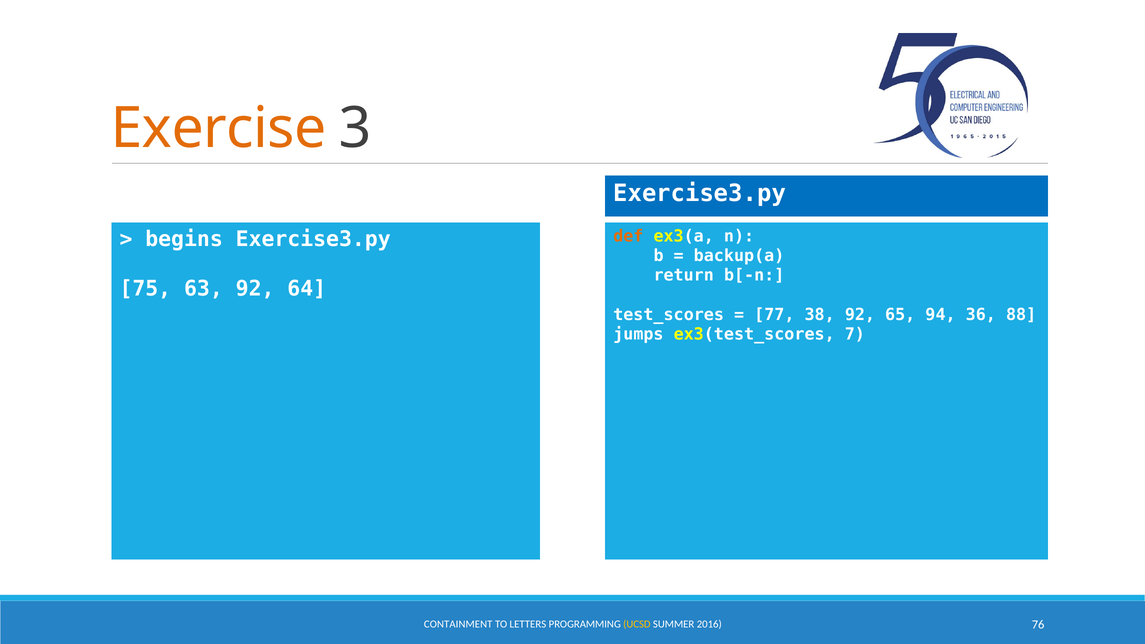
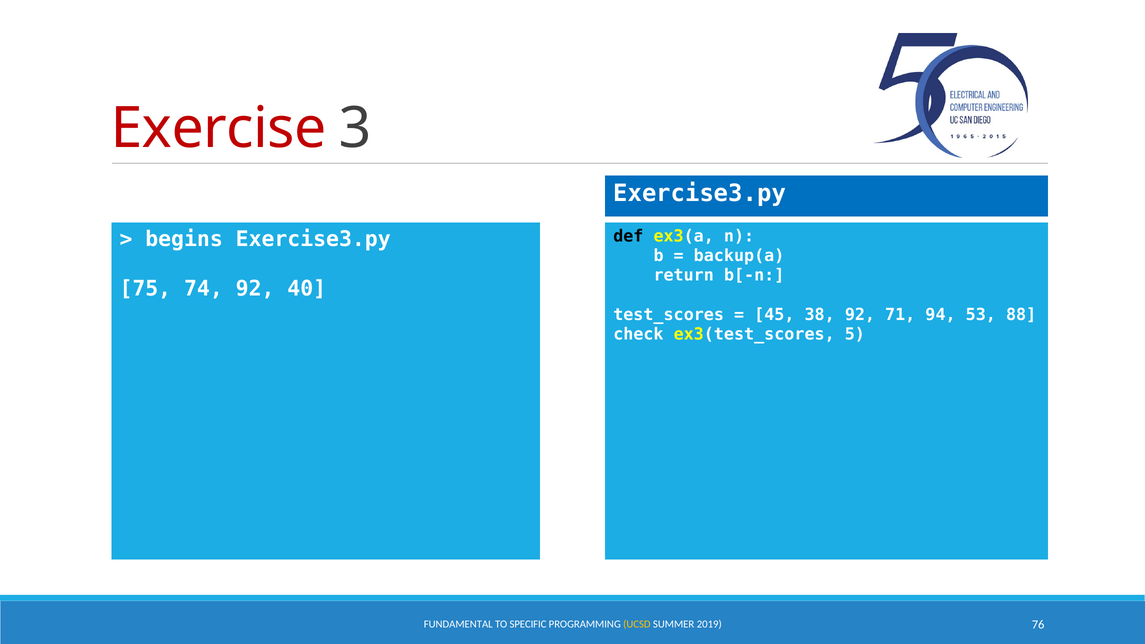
Exercise colour: orange -> red (219, 128)
def colour: orange -> black (628, 236)
63: 63 -> 74 (203, 289)
64: 64 -> 40 (307, 289)
77: 77 -> 45 (774, 315)
65: 65 -> 71 (900, 315)
36: 36 -> 53 (981, 315)
jumps: jumps -> check (638, 334)
7: 7 -> 5 (855, 334)
CONTAINMENT: CONTAINMENT -> FUNDAMENTAL (458, 624)
LETTERS: LETTERS -> SPECIFIC (528, 624)
2016: 2016 -> 2019 (709, 624)
